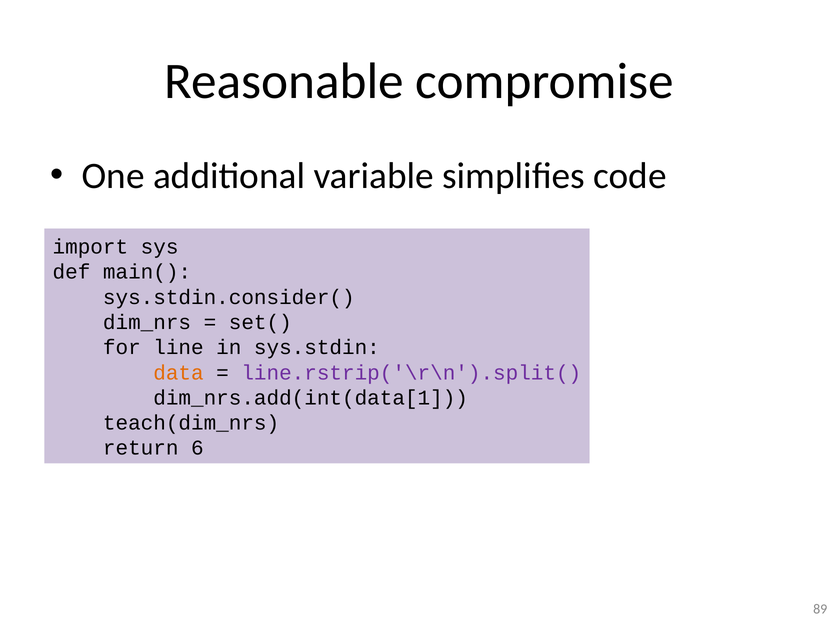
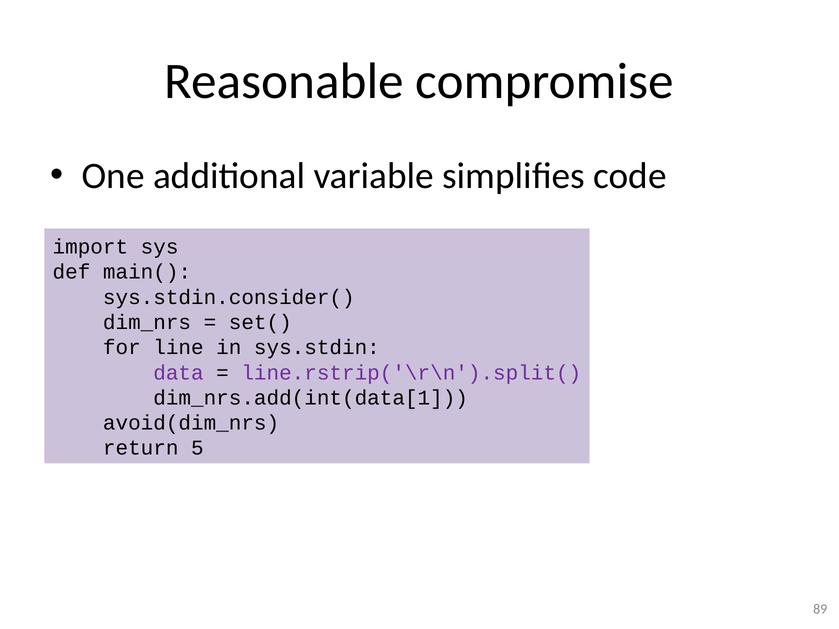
data colour: orange -> purple (178, 373)
teach(dim_nrs: teach(dim_nrs -> avoid(dim_nrs (191, 423)
6: 6 -> 5 (197, 448)
